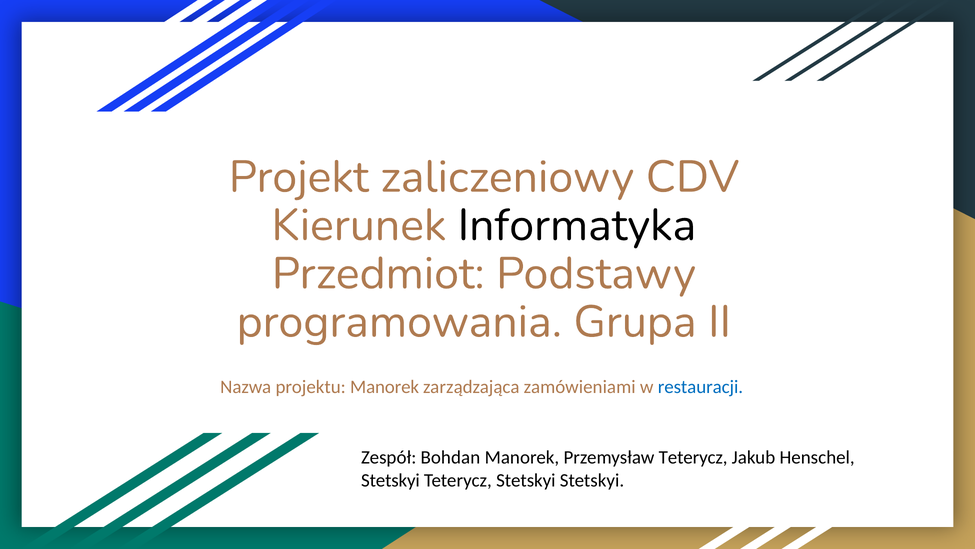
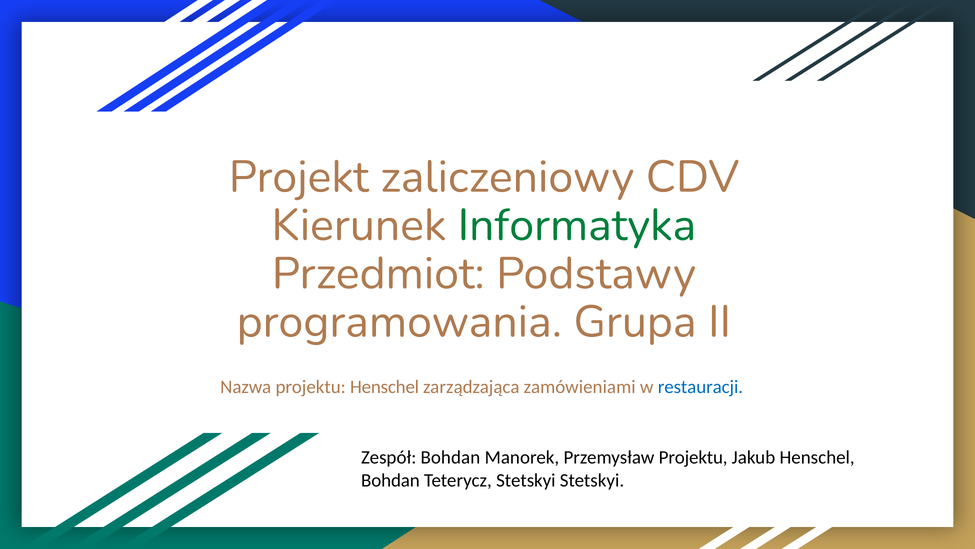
Informatyka colour: black -> green (577, 225)
projektu Manorek: Manorek -> Henschel (385, 386)
Przemysław Teterycz: Teterycz -> Projektu (693, 457)
Stetskyi: Stetskyi -> Bohdan (390, 480)
